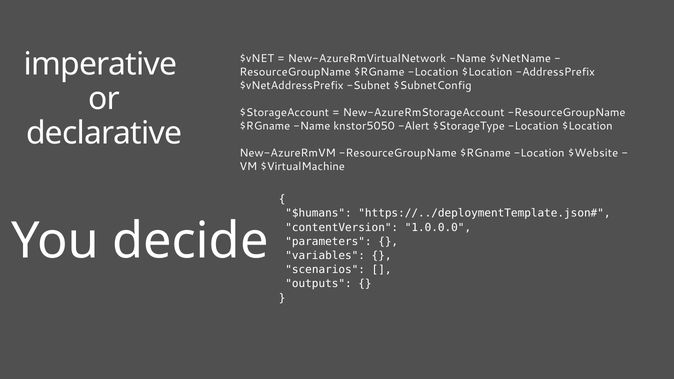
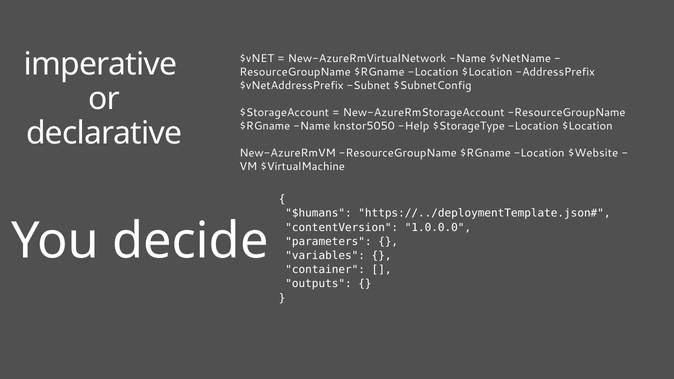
Alert: Alert -> Help (414, 126)
scenarios: scenarios -> container (325, 270)
